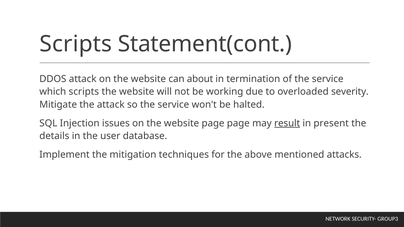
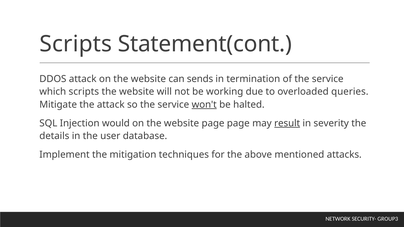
about: about -> sends (200, 79)
severity: severity -> queries (350, 92)
won't underline: none -> present (204, 105)
issues: issues -> would (116, 123)
present: present -> severity (331, 123)
